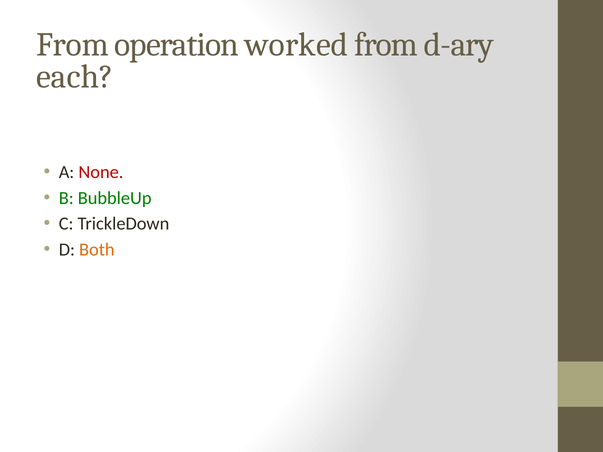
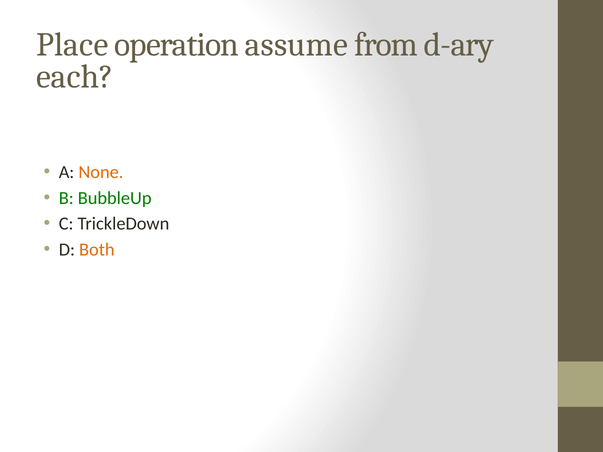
From: From -> Place (72, 45)
worked: worked -> assume (296, 45)
None colour: red -> orange (101, 172)
